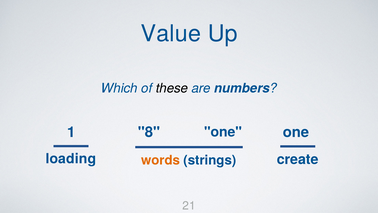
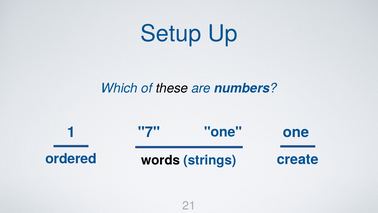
Value: Value -> Setup (171, 34)
8: 8 -> 7 (149, 132)
loading: loading -> ordered (71, 159)
words colour: orange -> black (160, 160)
